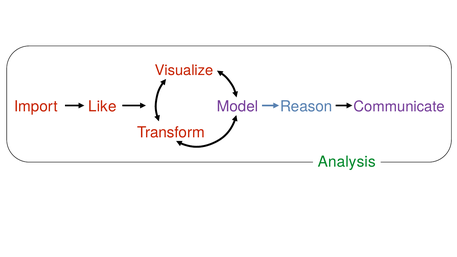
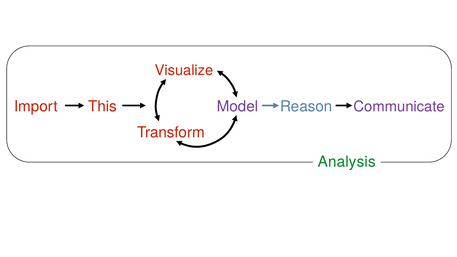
Like: Like -> This (102, 107)
